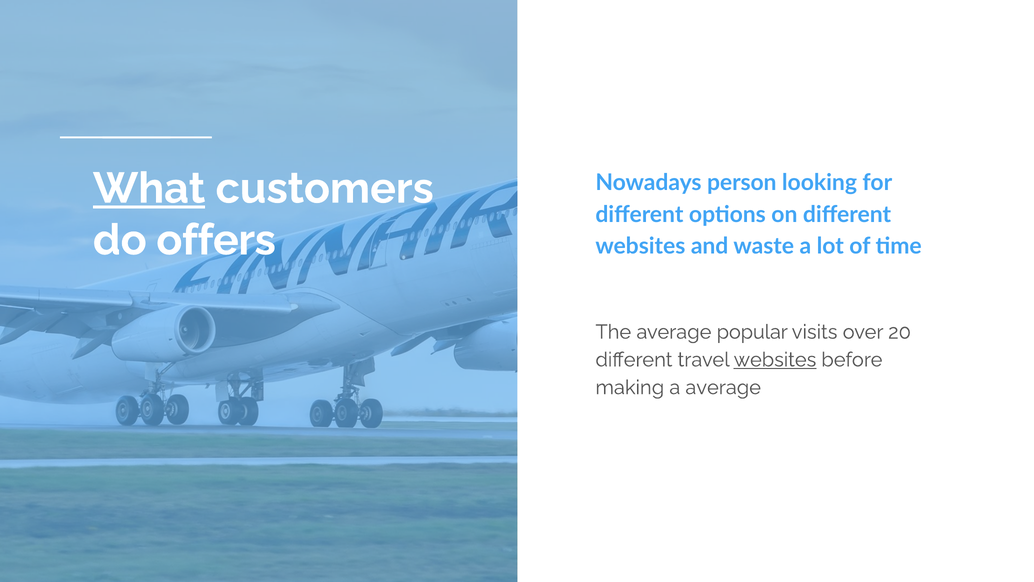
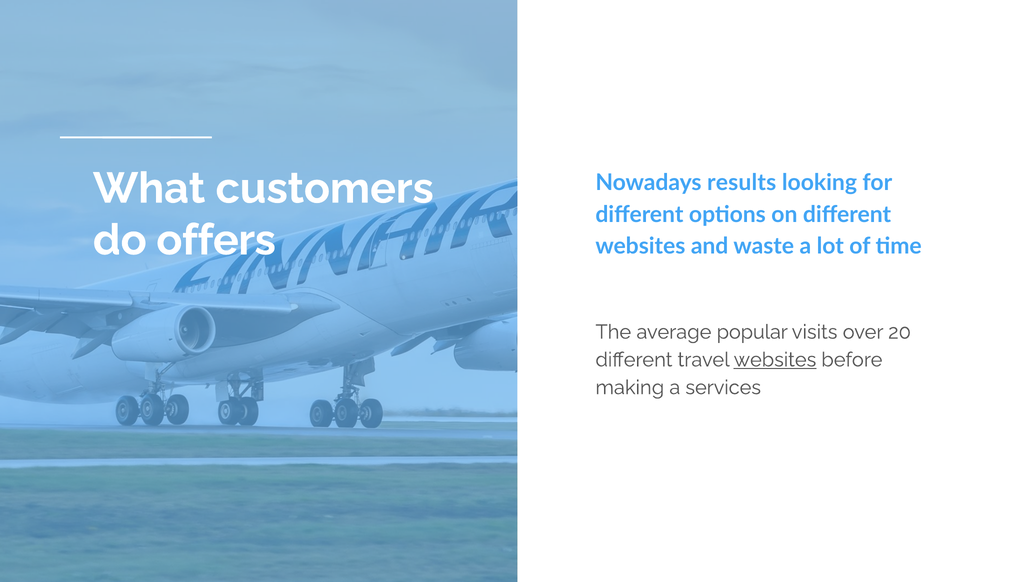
What underline: present -> none (149, 188)
person: person -> results (742, 183)
a average: average -> services (723, 387)
